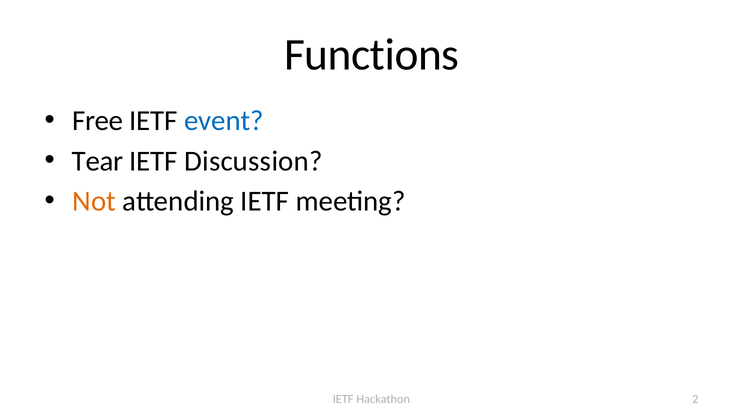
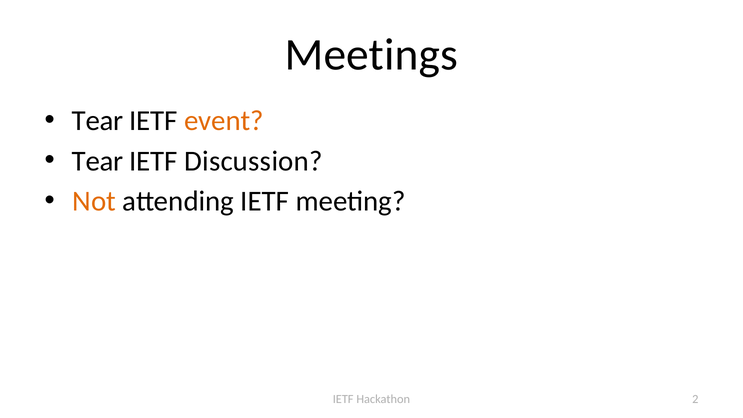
Functions: Functions -> Meetings (371, 55)
Free: Free -> Tear (98, 121)
event colour: blue -> orange (224, 121)
